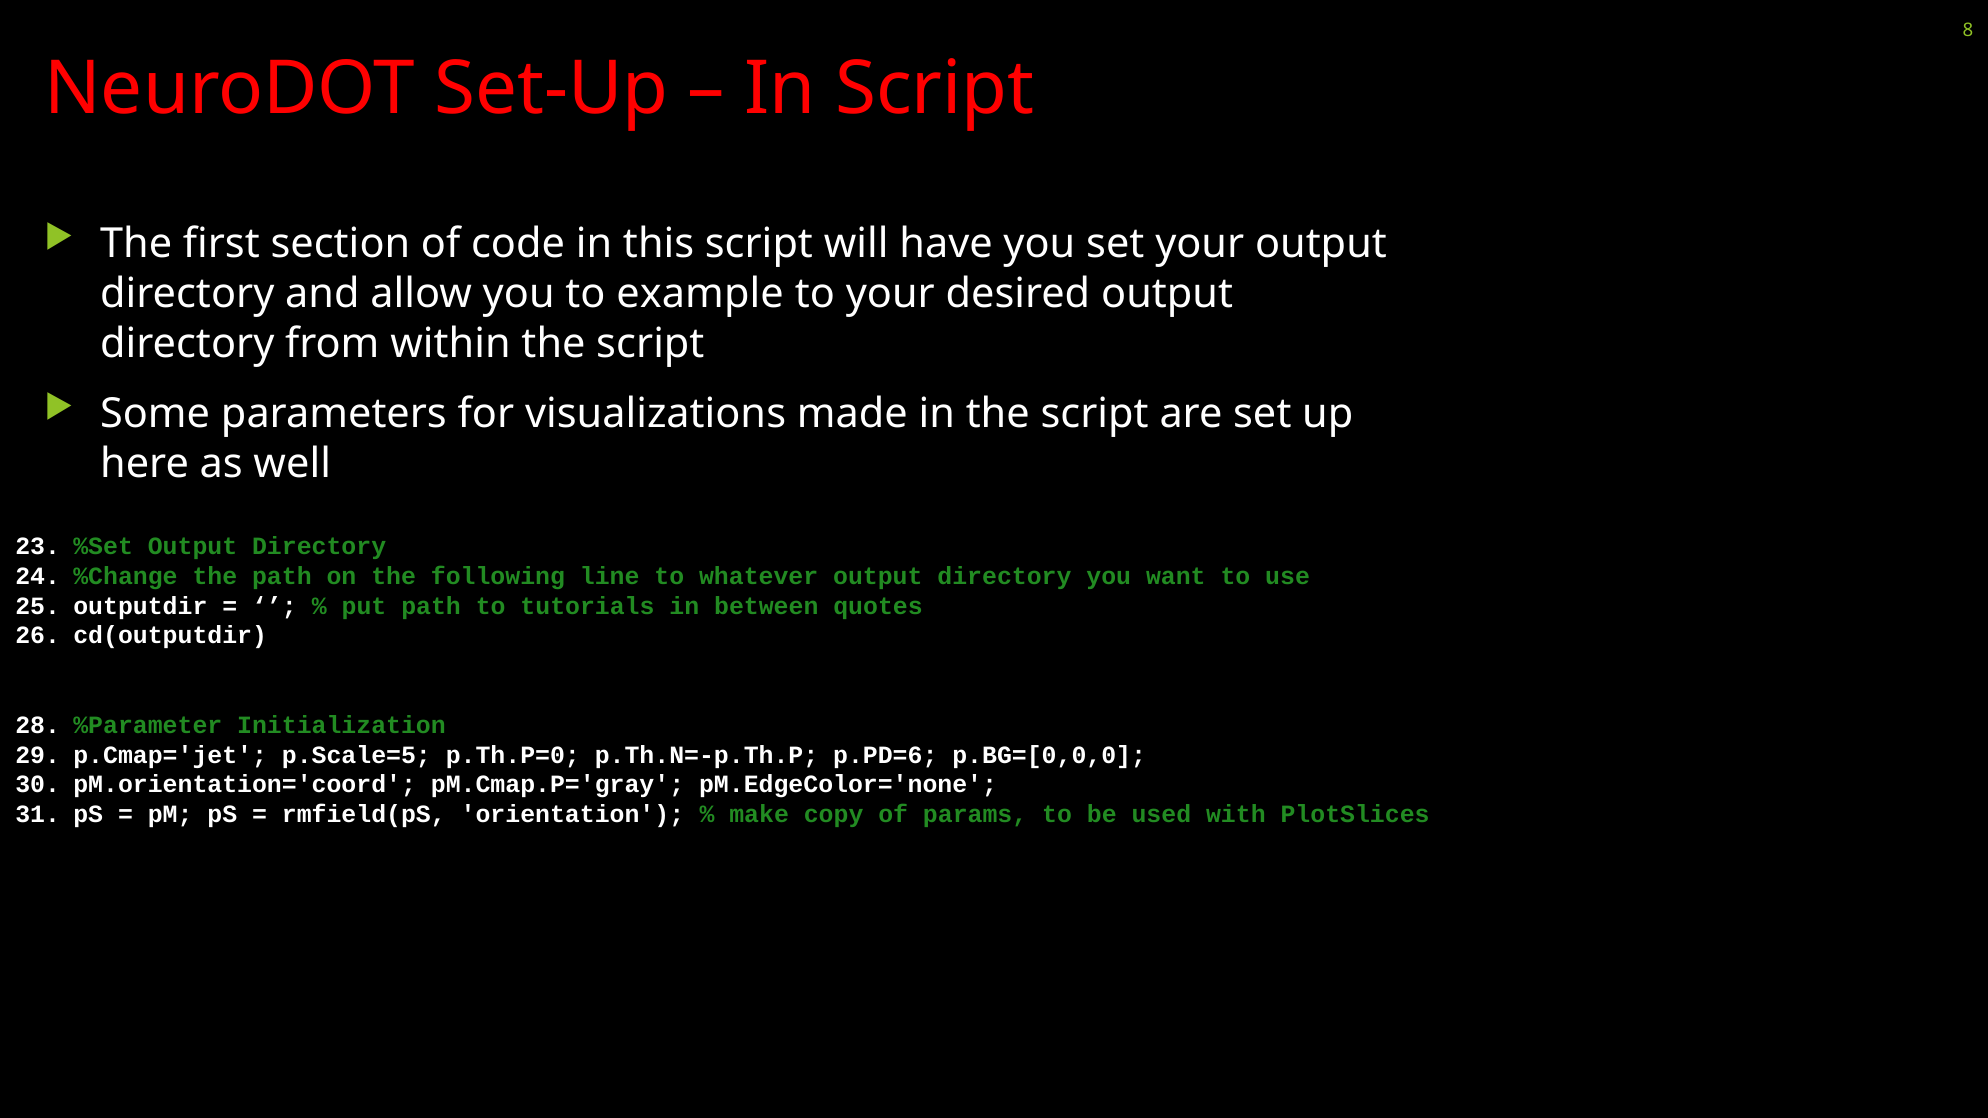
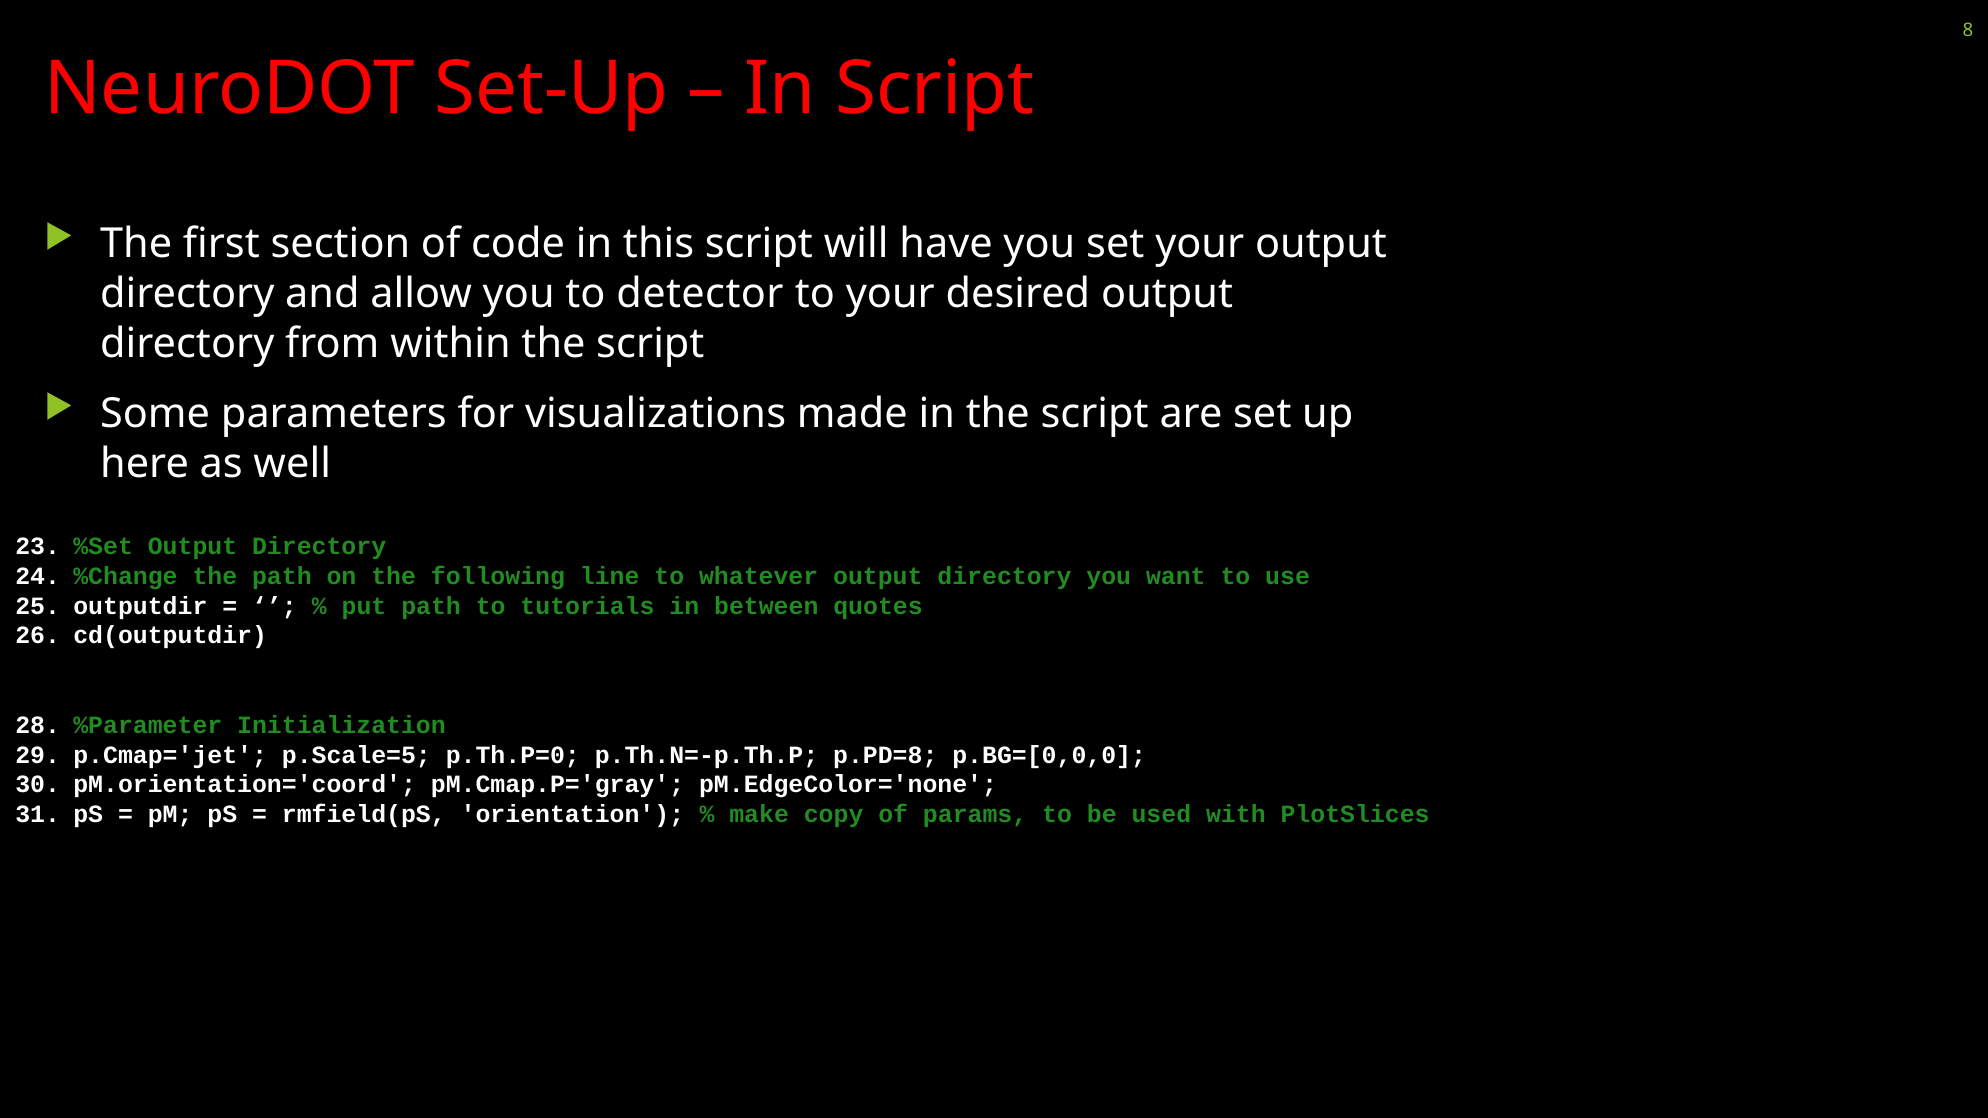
example: example -> detector (700, 294)
p.PD=6: p.PD=6 -> p.PD=8 (885, 755)
